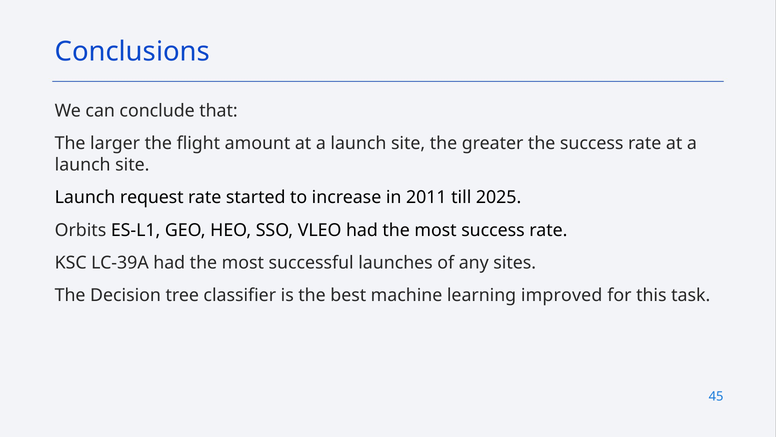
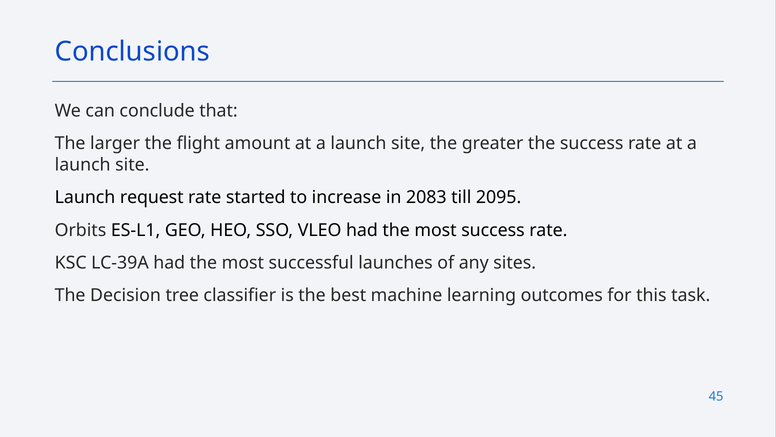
2011: 2011 -> 2083 (426, 197)
2025: 2025 -> 2095 (499, 197)
improved: improved -> outcomes (562, 295)
